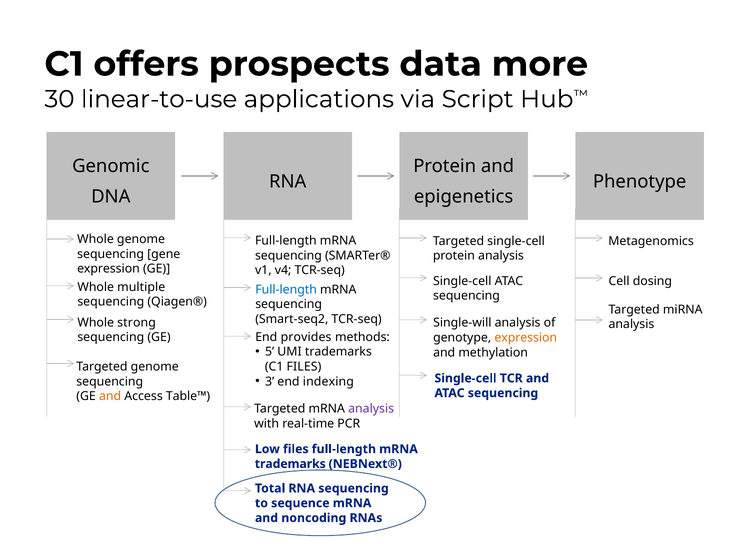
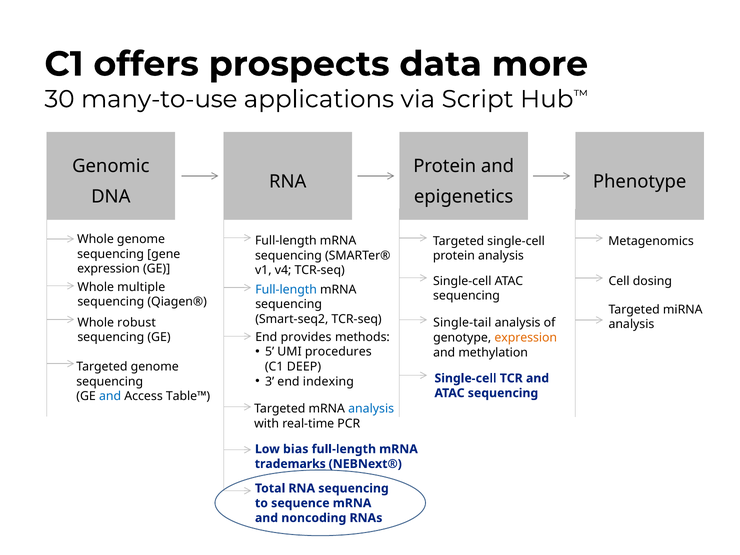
linear-to-use: linear-to-use -> many-to-use (159, 99)
strong: strong -> robust (137, 323)
Single-will: Single-will -> Single-tail (462, 323)
UMI trademarks: trademarks -> procedures (338, 352)
C1 FILES: FILES -> DEEP (304, 367)
and colour: orange -> blue (110, 396)
analysis colour: purple -> blue (371, 409)
Low files: files -> bias (296, 449)
